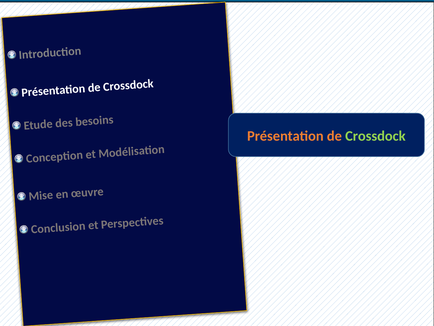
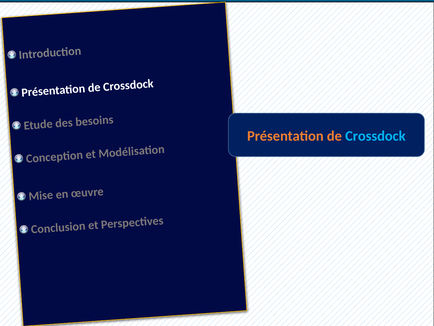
Crossdock colour: light green -> light blue (375, 136)
